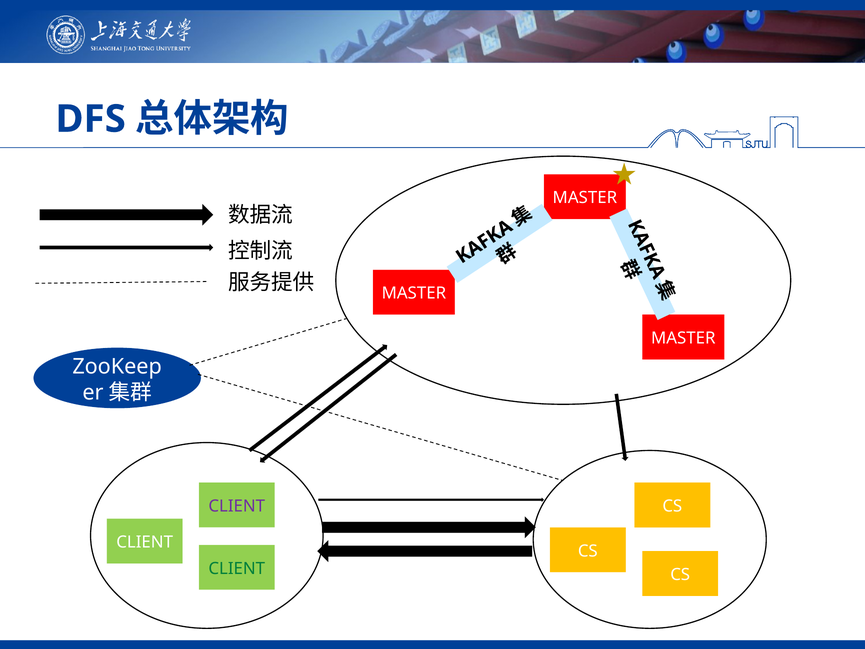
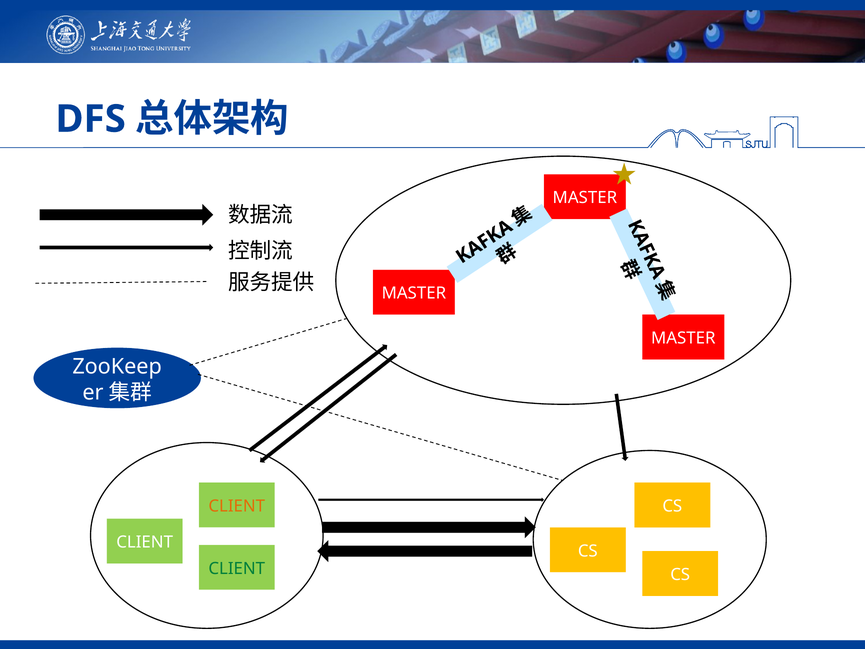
CLIENT colour: purple -> orange (237, 506)
